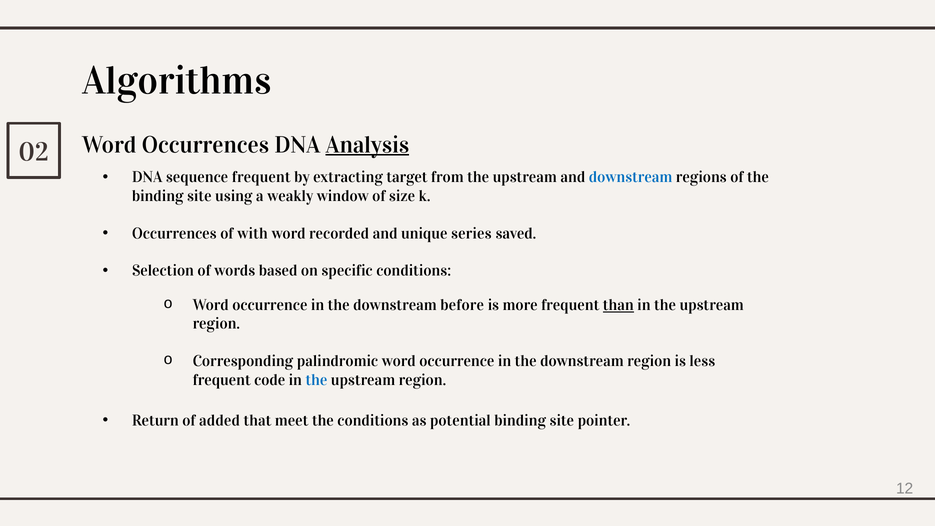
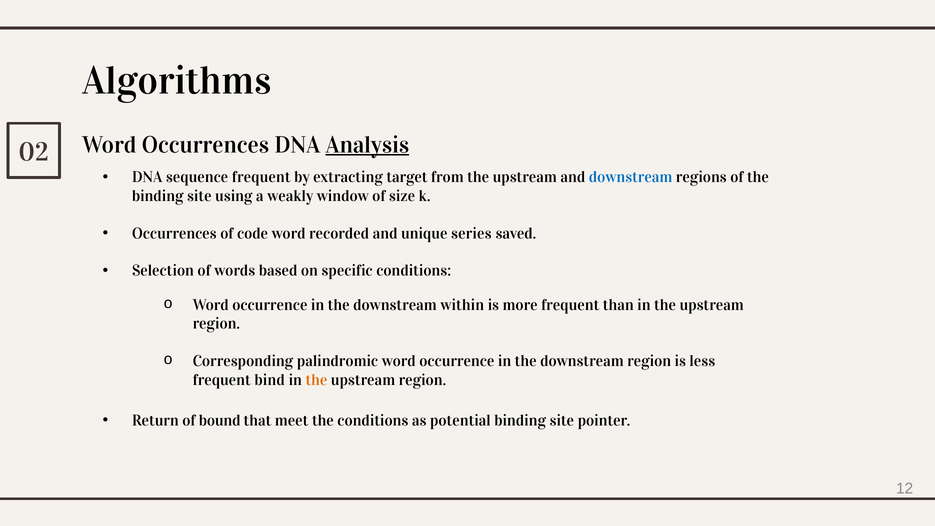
with: with -> code (253, 233)
before: before -> within (462, 305)
than underline: present -> none (618, 305)
code: code -> bind (270, 380)
the colour: blue -> orange (316, 380)
added: added -> bound (220, 420)
